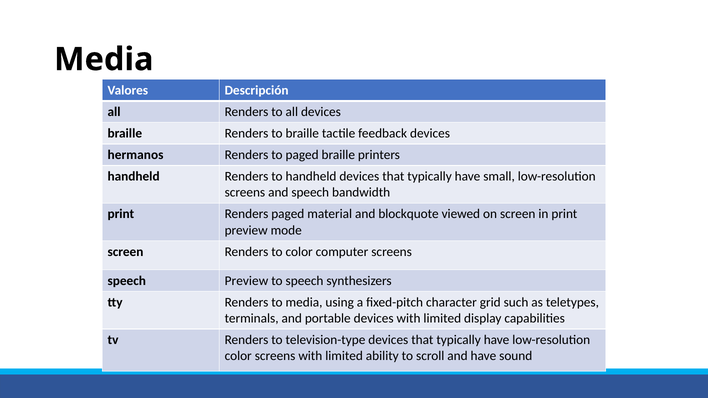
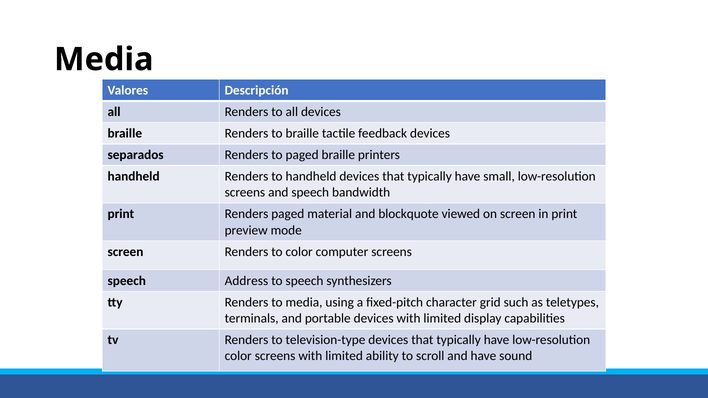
hermanos: hermanos -> separados (136, 155)
speech Preview: Preview -> Address (246, 281)
